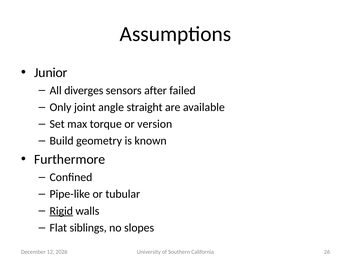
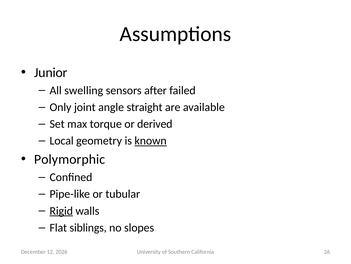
diverges: diverges -> swelling (84, 90)
version: version -> derived (155, 124)
Build: Build -> Local (62, 140)
known underline: none -> present (151, 140)
Furthermore: Furthermore -> Polymorphic (70, 159)
